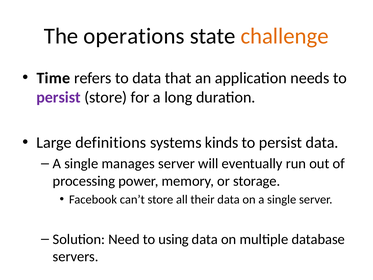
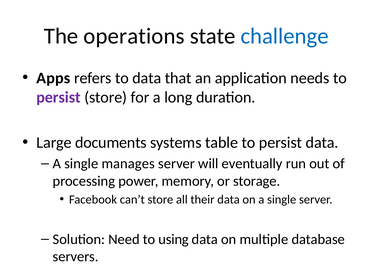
challenge colour: orange -> blue (285, 36)
Time: Time -> Apps (53, 78)
definitions: definitions -> documents (111, 142)
kinds: kinds -> table (222, 142)
